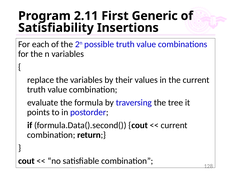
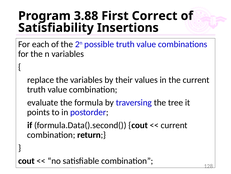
2.11: 2.11 -> 3.88 (86, 16)
Generic: Generic -> Correct (155, 16)
